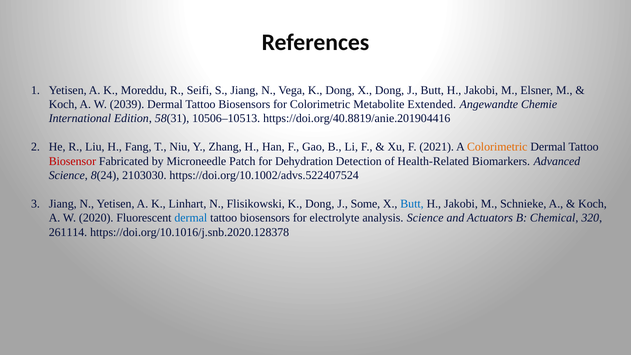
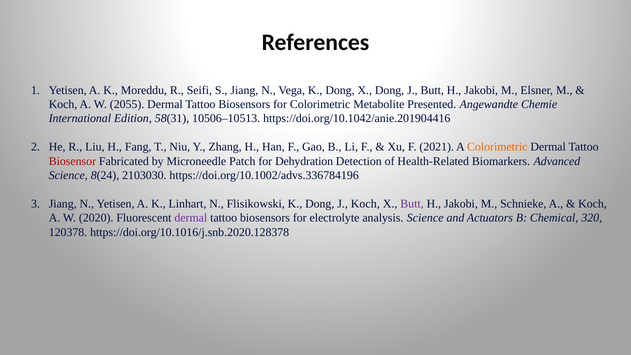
2039: 2039 -> 2055 (127, 104)
Extended: Extended -> Presented (432, 104)
https://doi.org/40.8819/anie.201904416: https://doi.org/40.8819/anie.201904416 -> https://doi.org/10.1042/anie.201904416 (357, 119)
https://doi.org/10.1002/advs.522407524: https://doi.org/10.1002/advs.522407524 -> https://doi.org/10.1002/advs.336784196 (264, 175)
J Some: Some -> Koch (365, 204)
Butt colour: blue -> purple (412, 204)
dermal colour: blue -> purple (191, 218)
261114: 261114 -> 120378 (68, 232)
